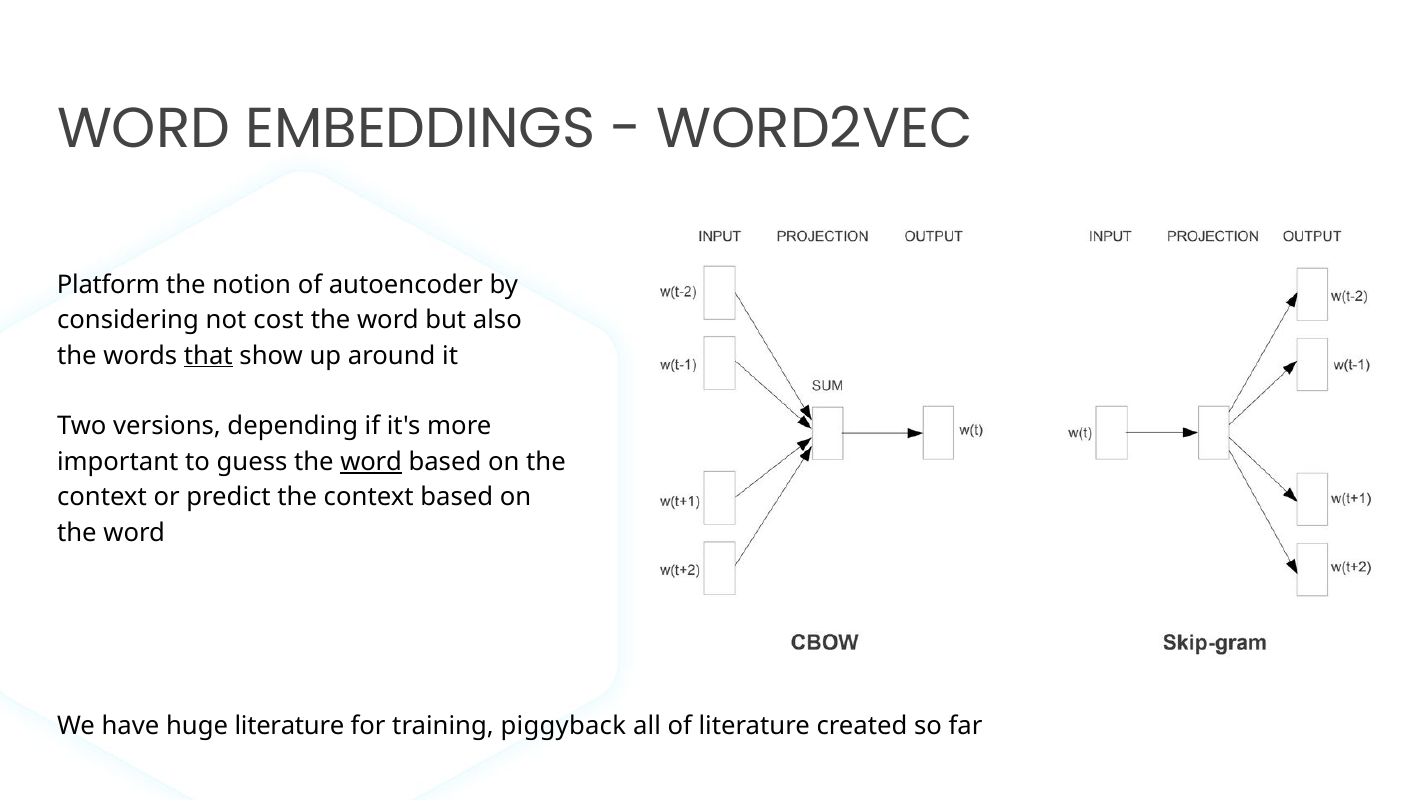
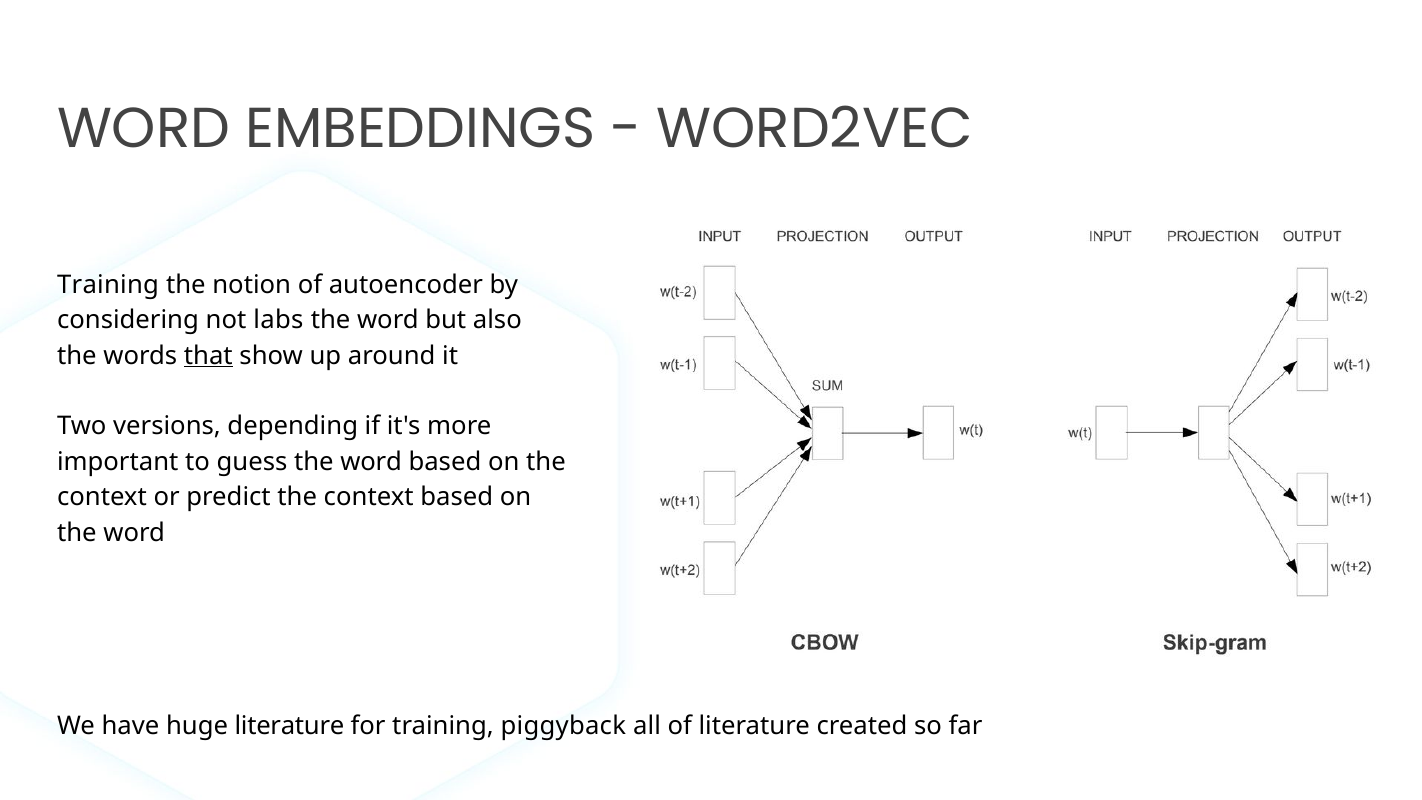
Platform: Platform -> Training (108, 285)
cost: cost -> labs (278, 320)
word underline: present -> none (371, 462)
